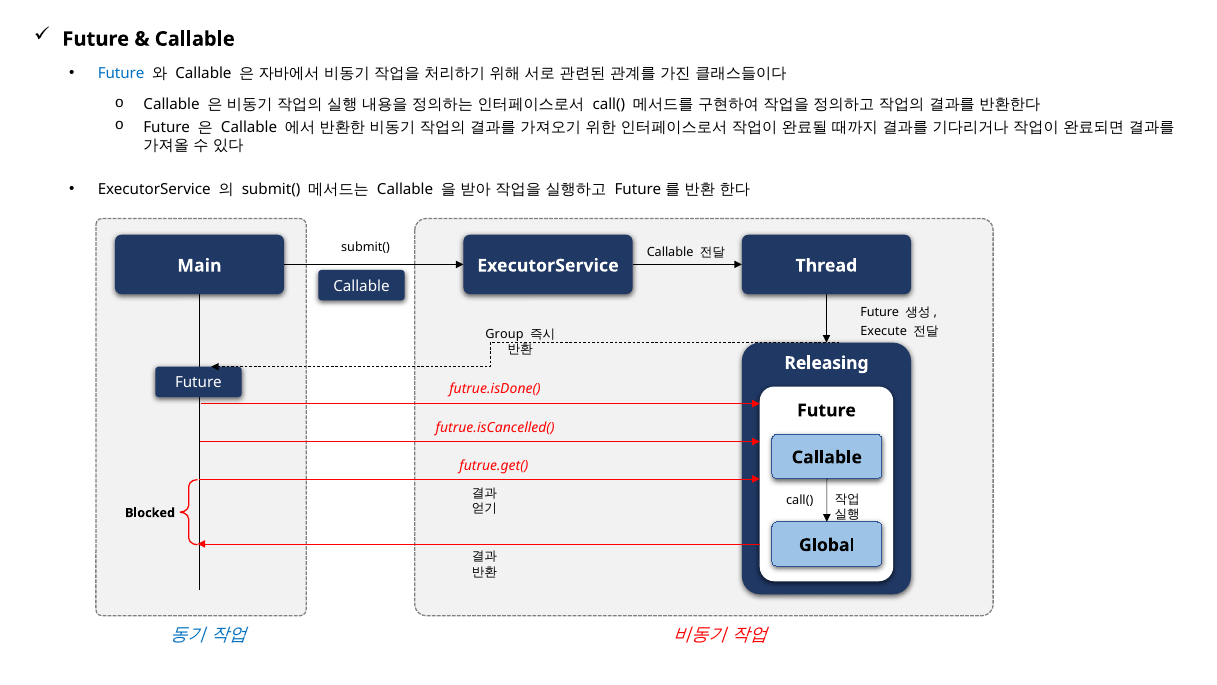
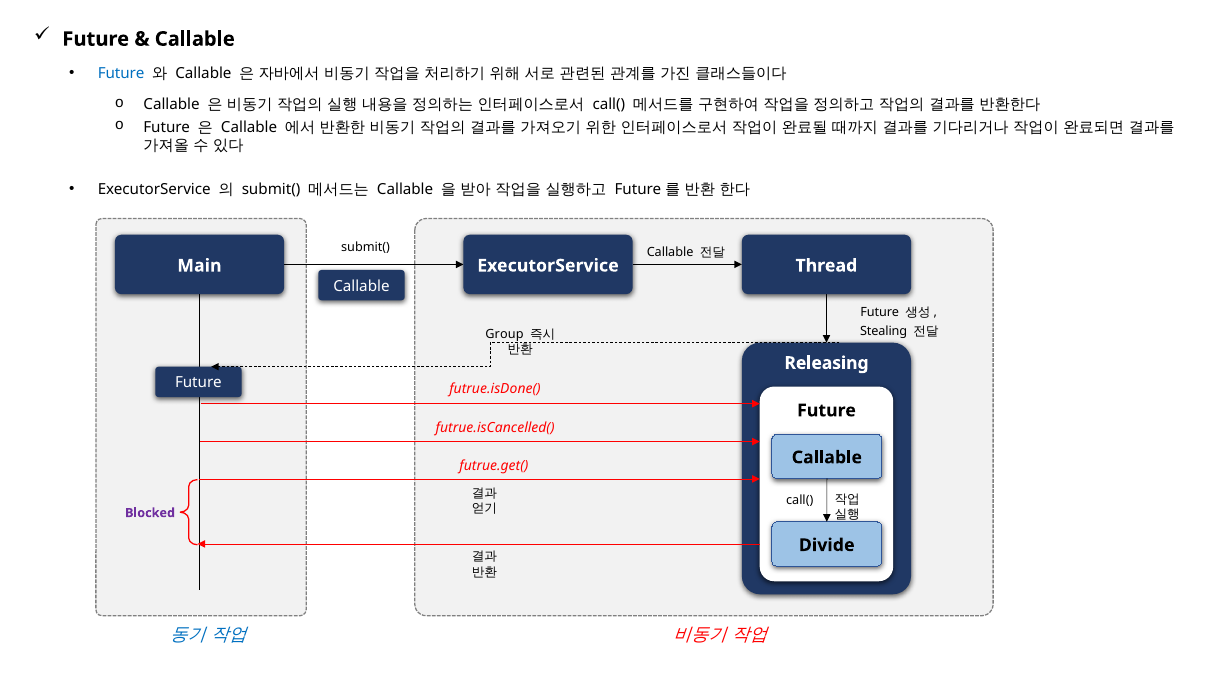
Execute: Execute -> Stealing (884, 331)
Blocked colour: black -> purple (150, 513)
Global: Global -> Divide (827, 545)
